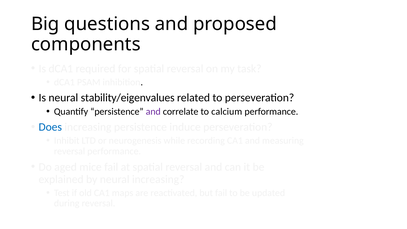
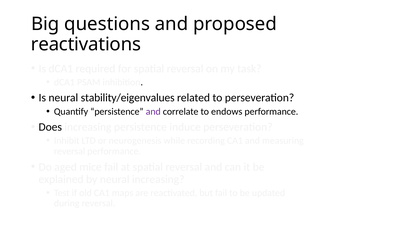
components: components -> reactivations (86, 44)
calcium: calcium -> endows (227, 111)
Does colour: blue -> black (50, 127)
